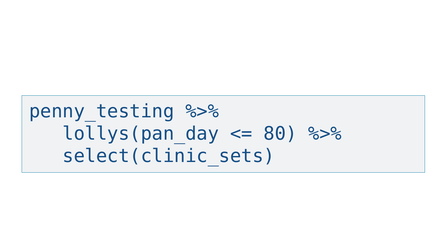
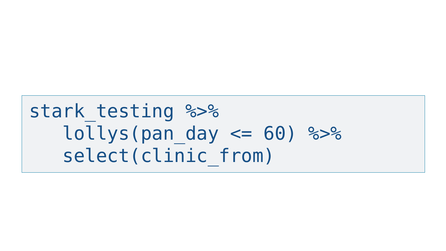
penny_testing: penny_testing -> stark_testing (102, 111)
80: 80 -> 60 (280, 134)
select(clinic_sets: select(clinic_sets -> select(clinic_from (169, 156)
